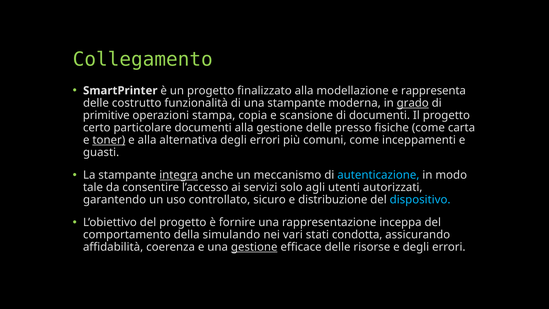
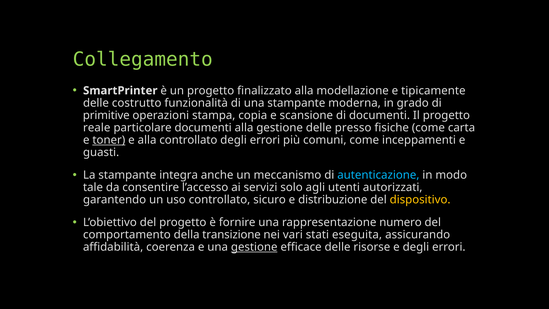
rappresenta: rappresenta -> tipicamente (433, 91)
grado underline: present -> none (413, 103)
certo: certo -> reale (97, 128)
alla alternativa: alternativa -> controllato (188, 140)
integra underline: present -> none (179, 175)
dispositivo colour: light blue -> yellow (420, 200)
inceppa: inceppa -> numero (401, 222)
simulando: simulando -> transizione (232, 235)
condotta: condotta -> eseguita (357, 235)
